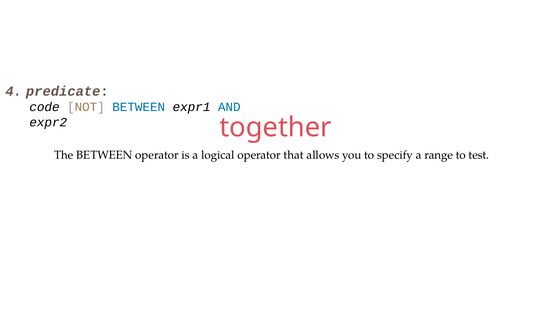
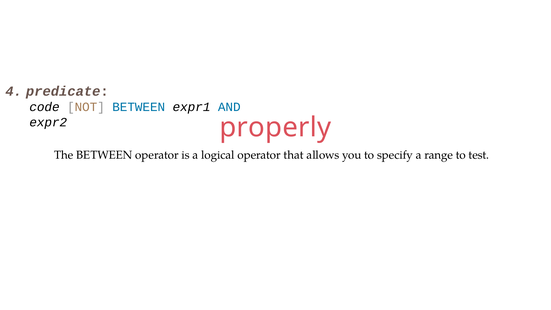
together: together -> properly (275, 127)
